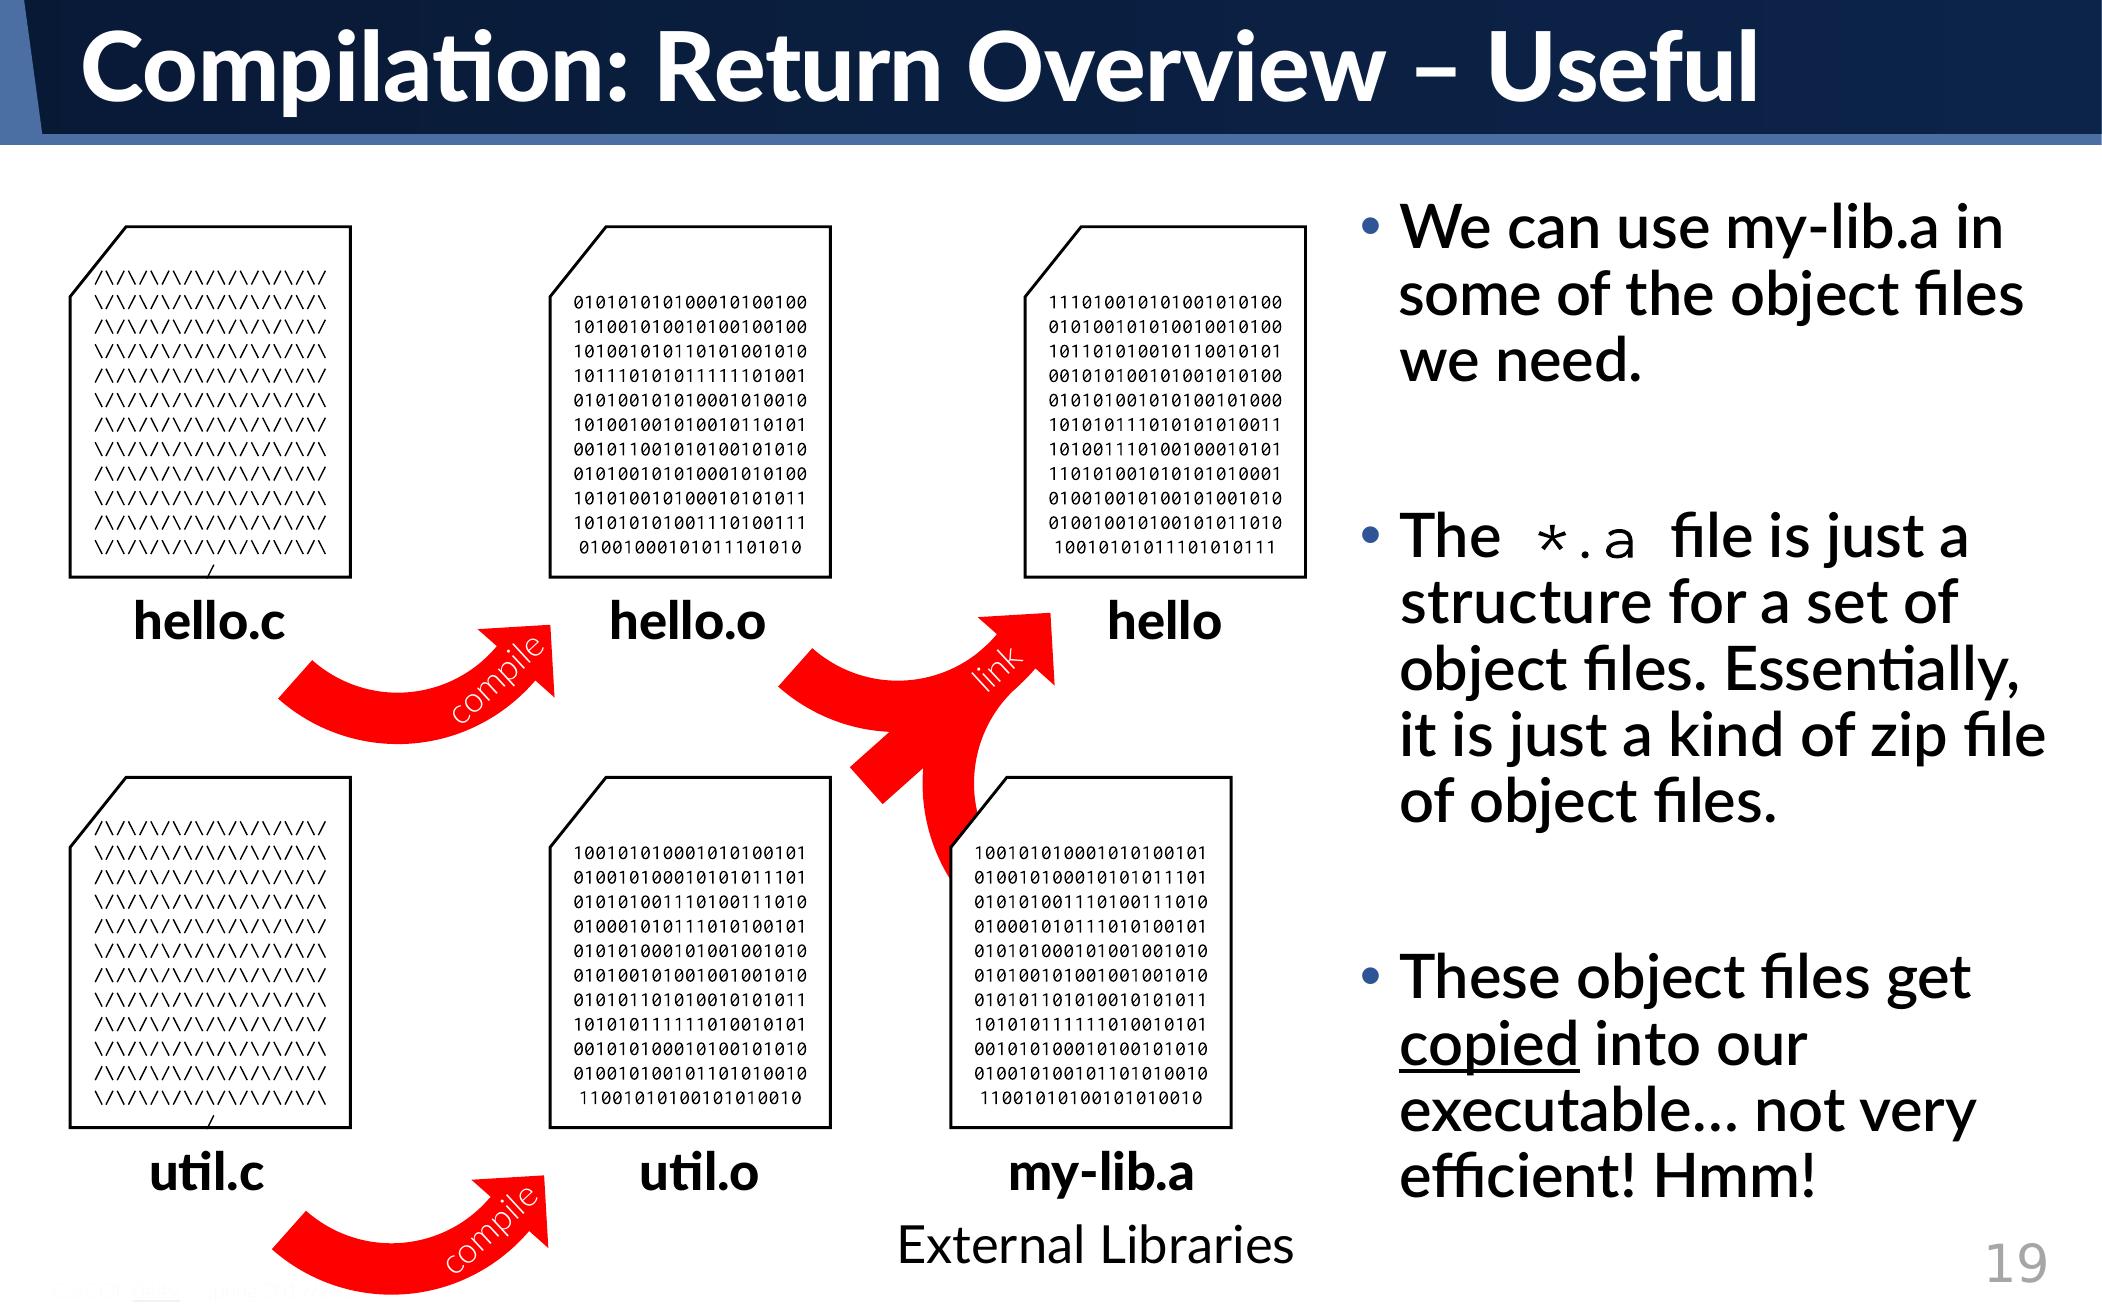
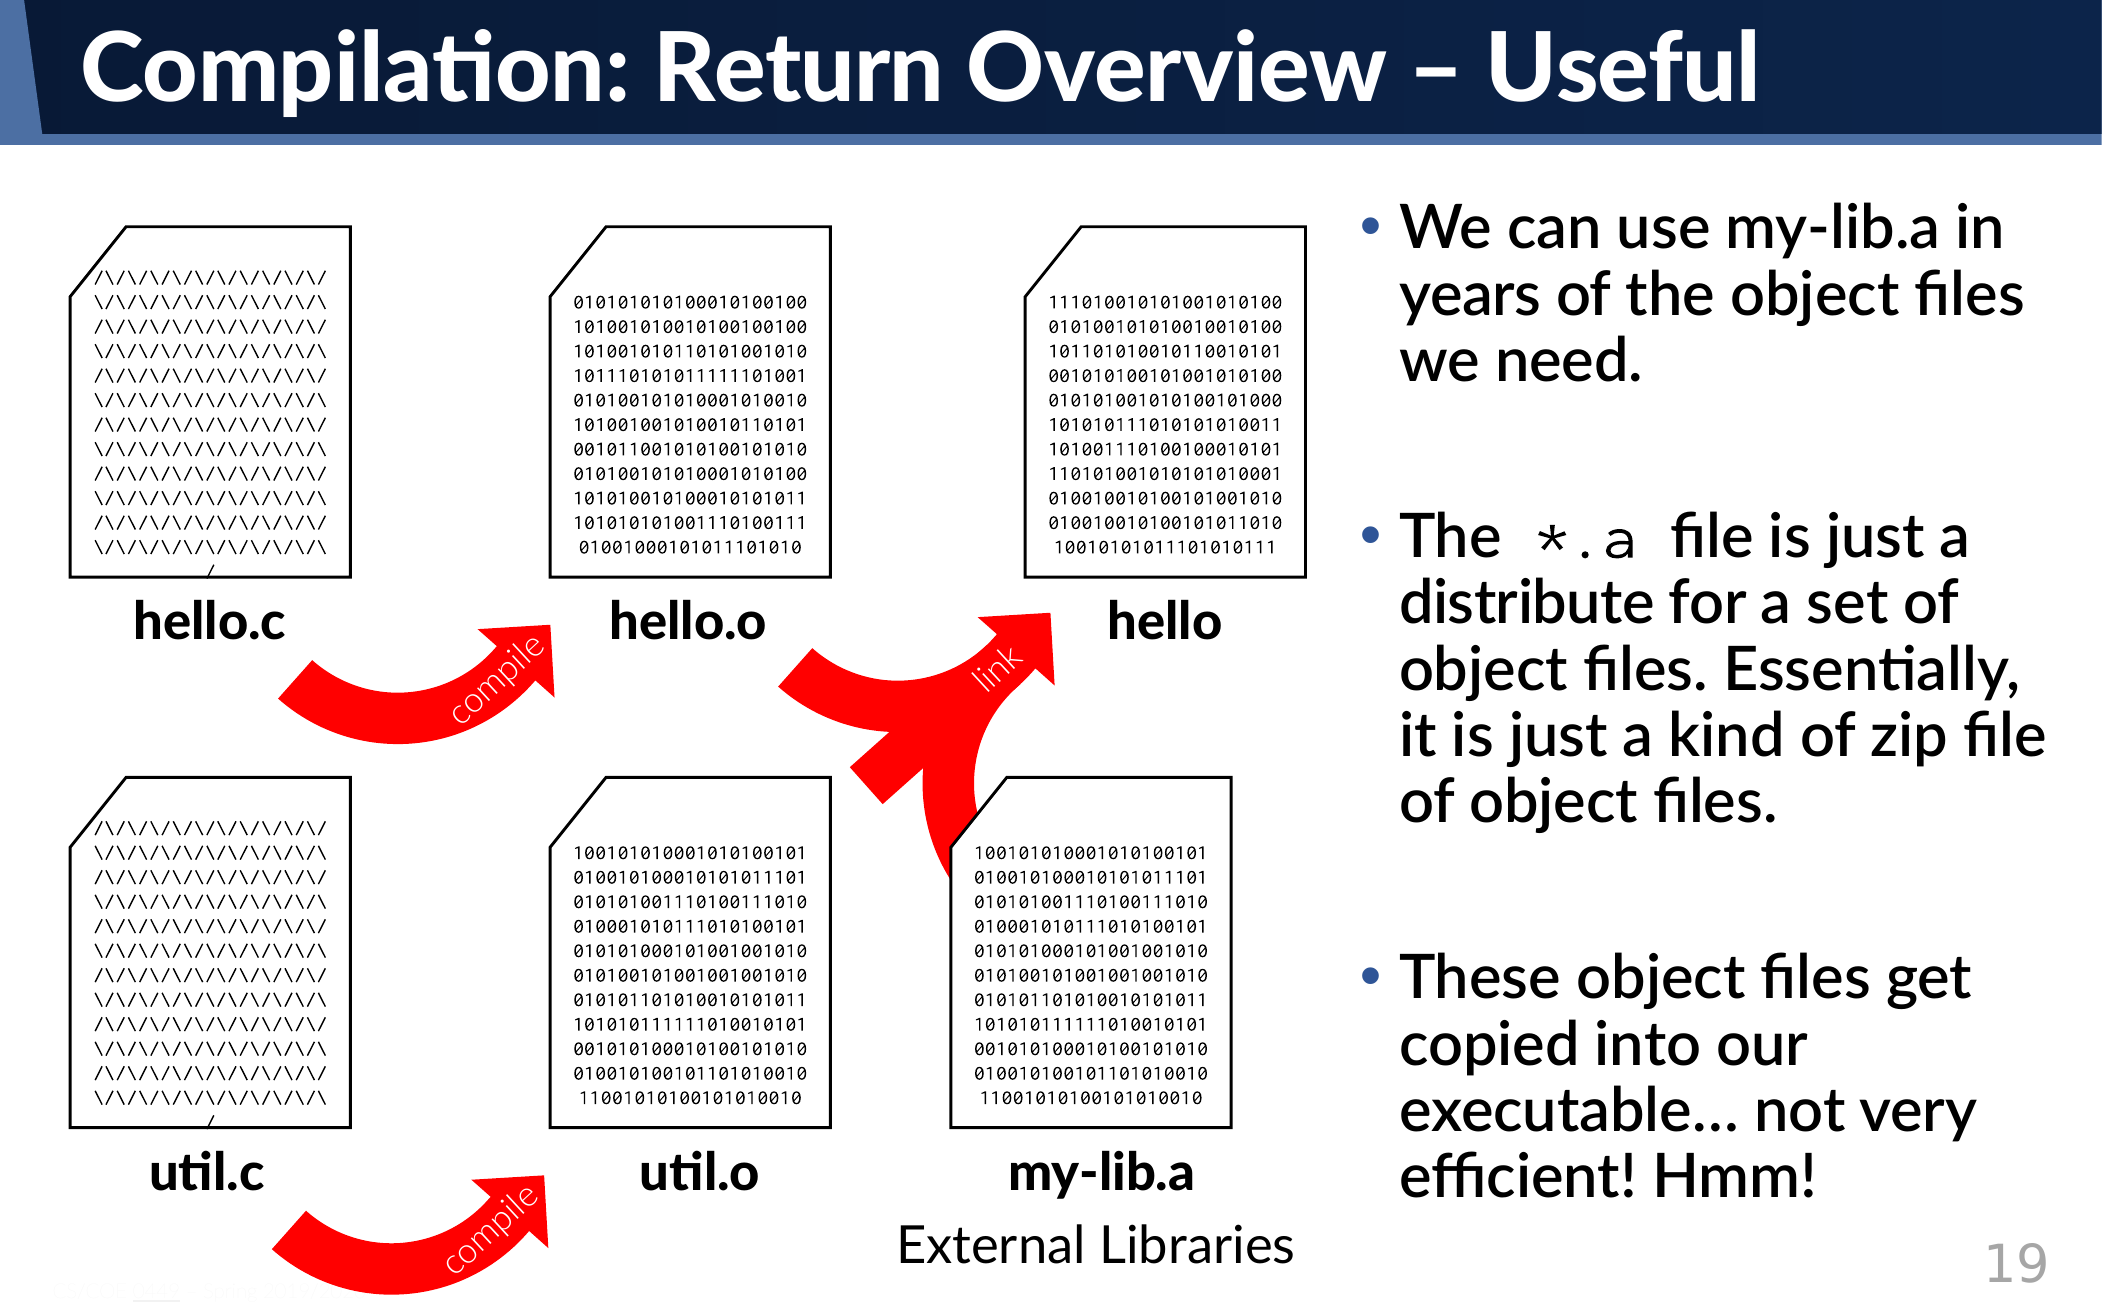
some: some -> years (1470, 295)
structure: structure -> distribute (1527, 604)
copied underline: present -> none (1490, 1045)
